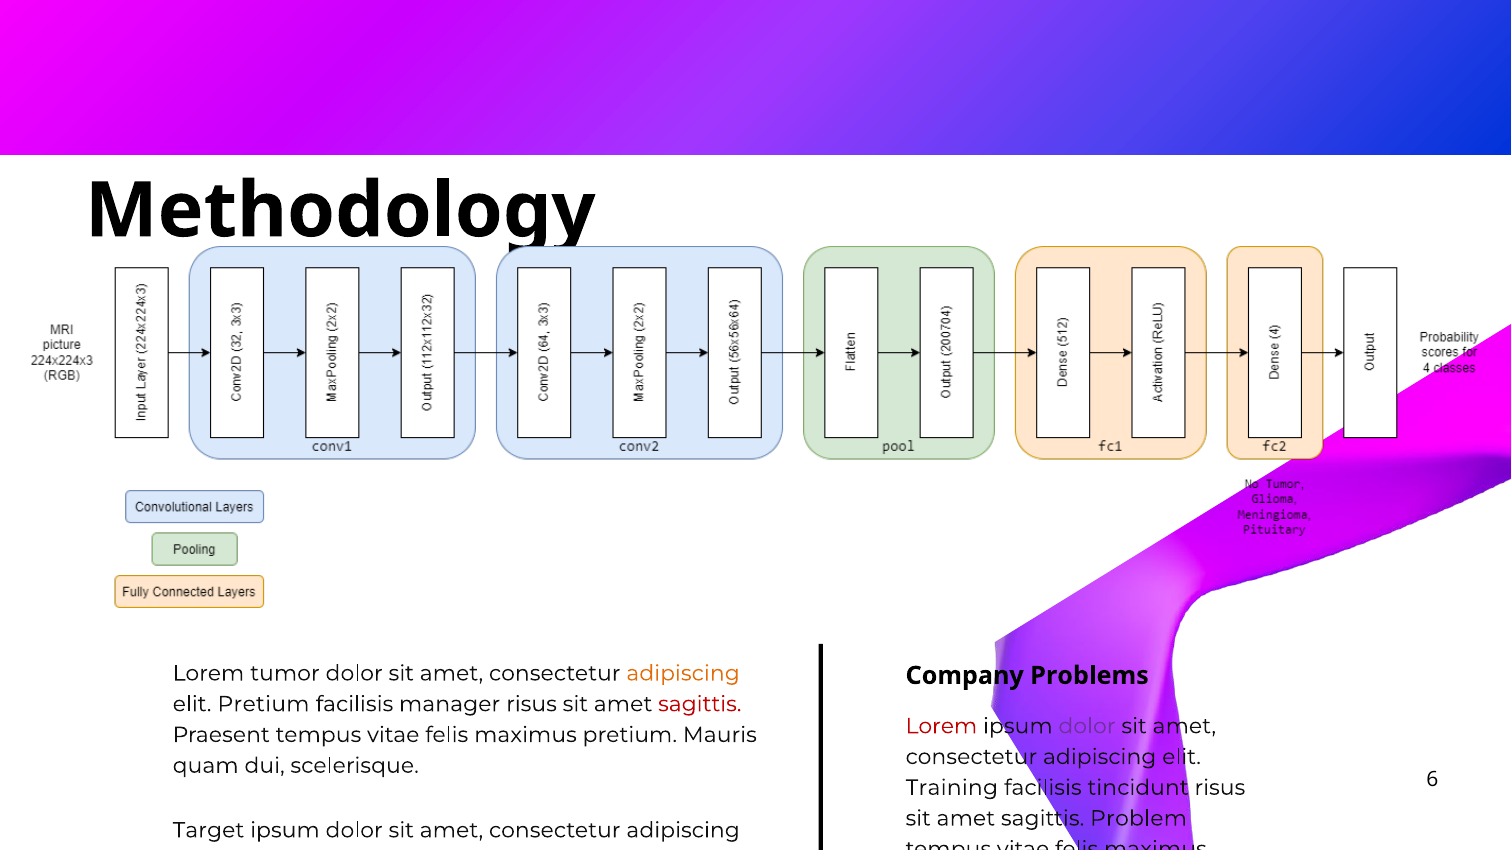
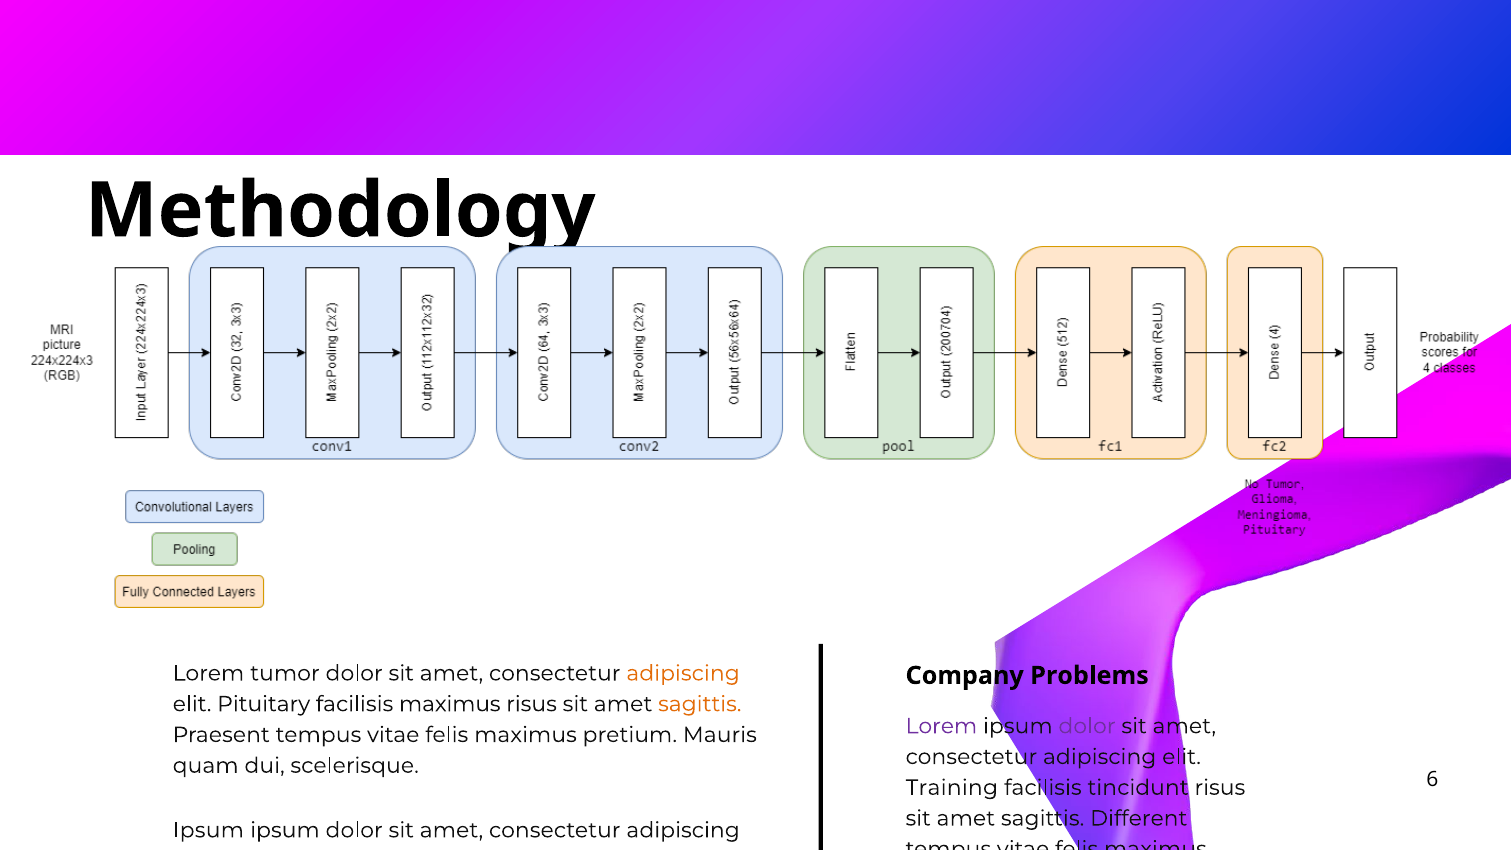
elit Pretium: Pretium -> Pituitary (264, 704)
facilisis manager: manager -> maximus (450, 704)
sagittis colour: red -> orange (700, 704)
Lorem colour: red -> purple (941, 726)
Problem: Problem -> Different (1139, 818)
Target: Target -> Ipsum (208, 830)
